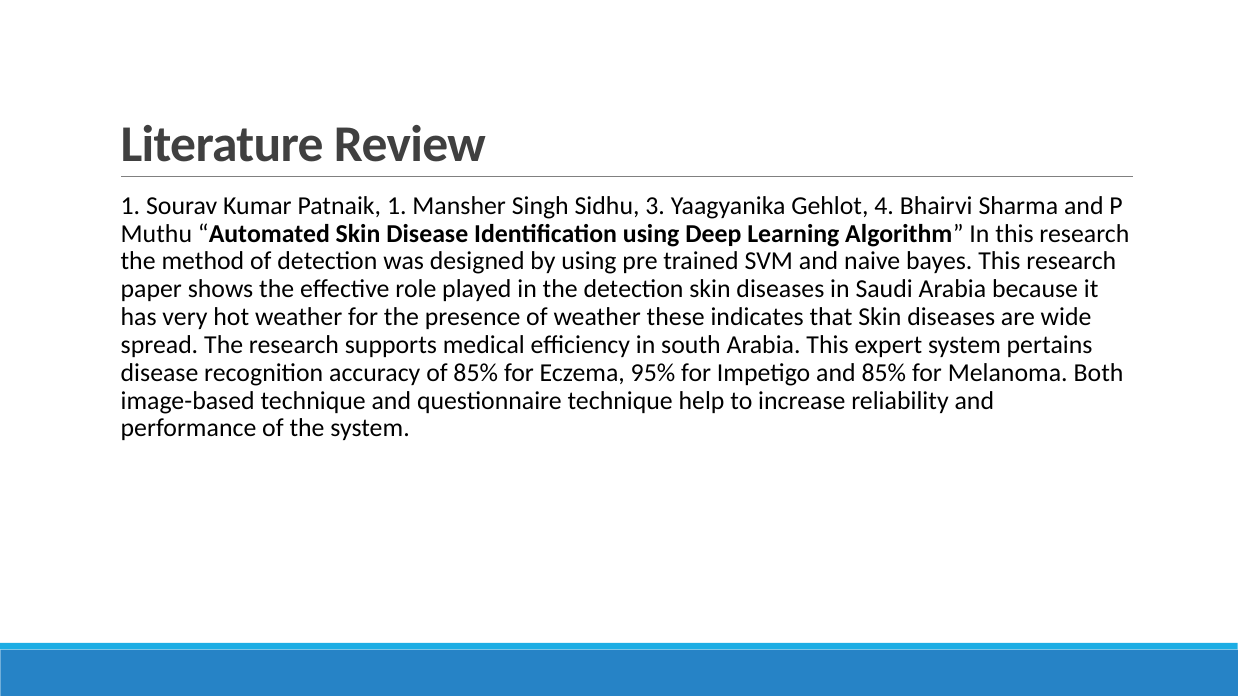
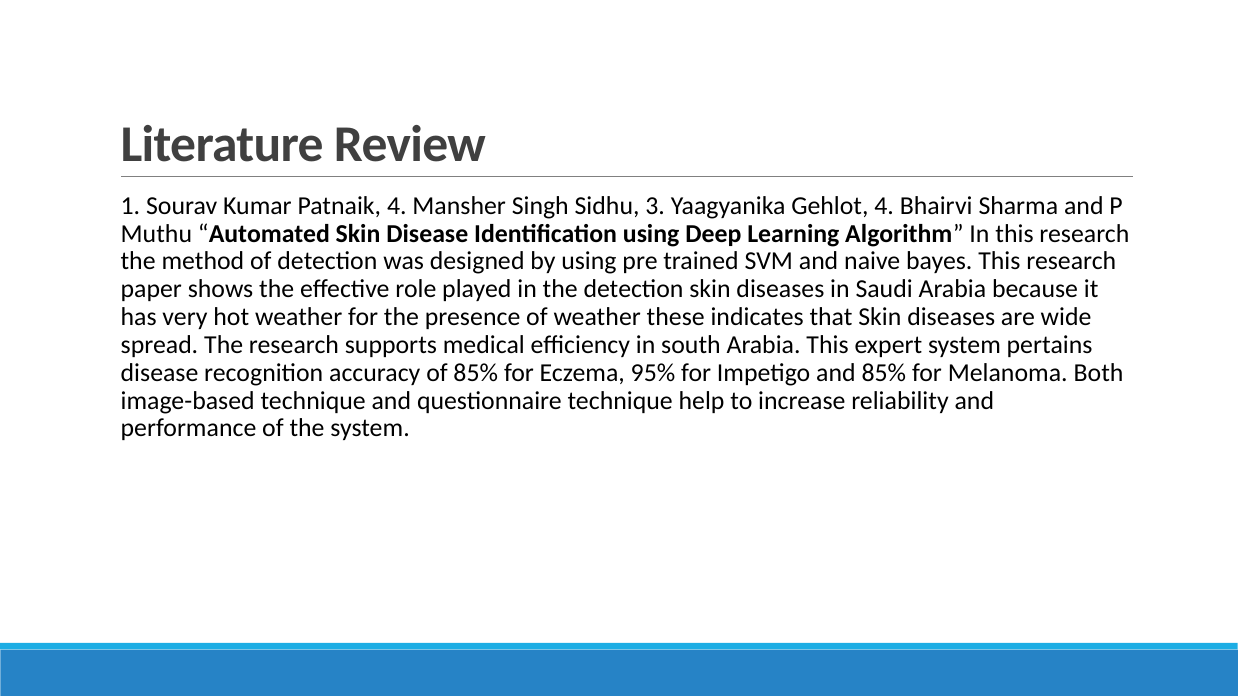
Patnaik 1: 1 -> 4 (397, 206)
